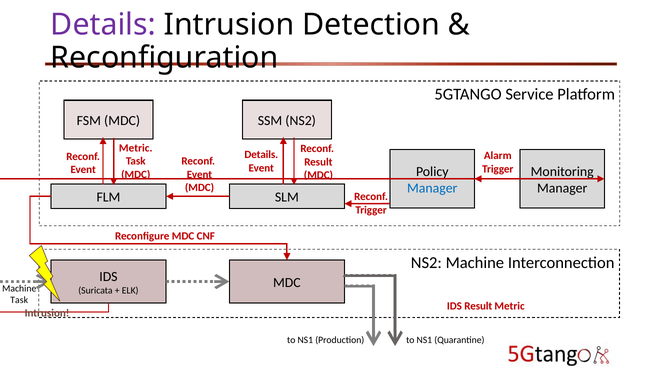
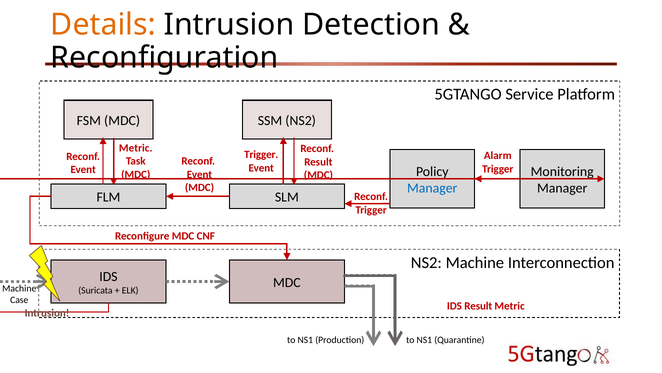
Details colour: purple -> orange (103, 25)
Details: Details -> Trigger (261, 155)
Task: Task -> Case (19, 300)
